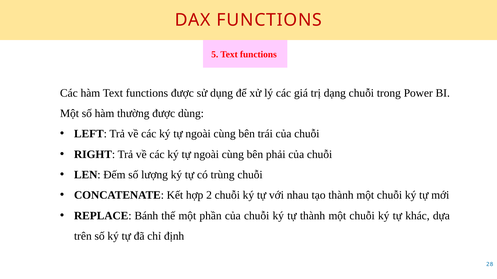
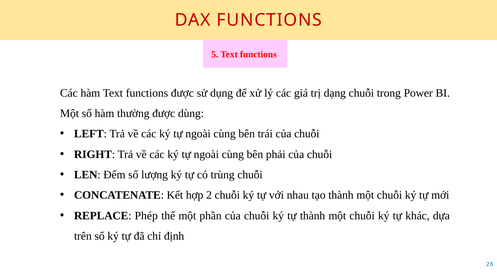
Bánh: Bánh -> Phép (146, 216)
